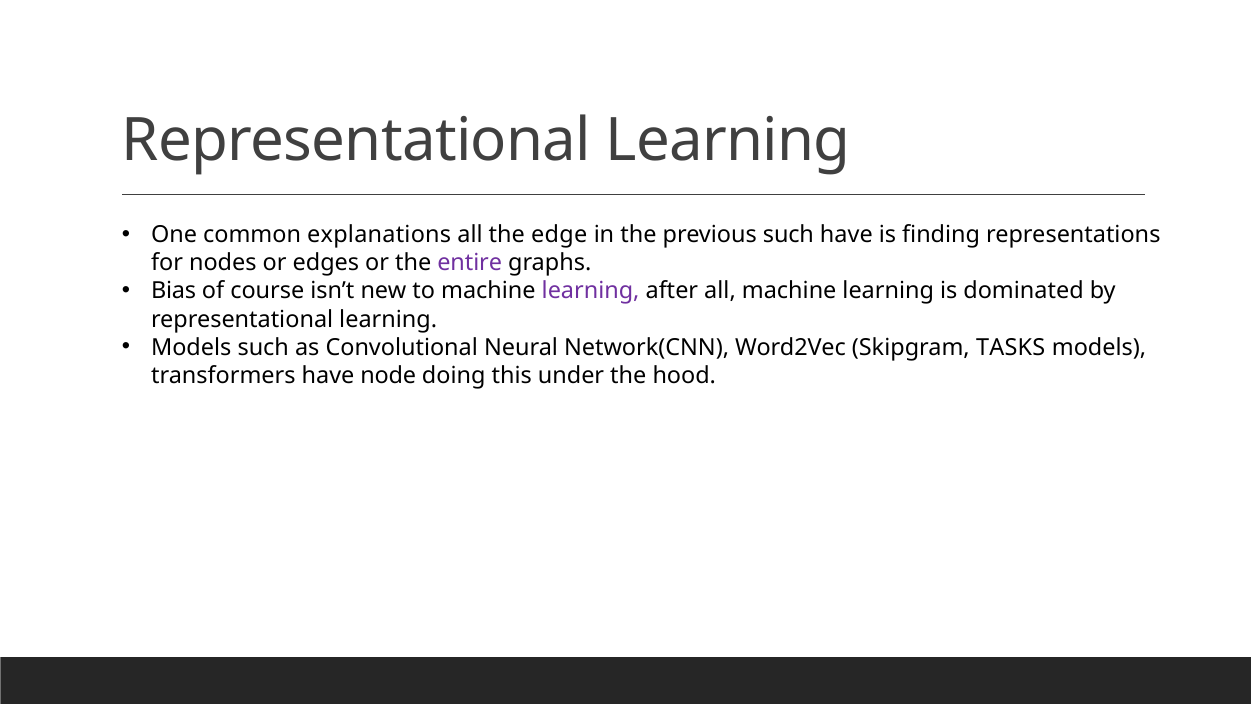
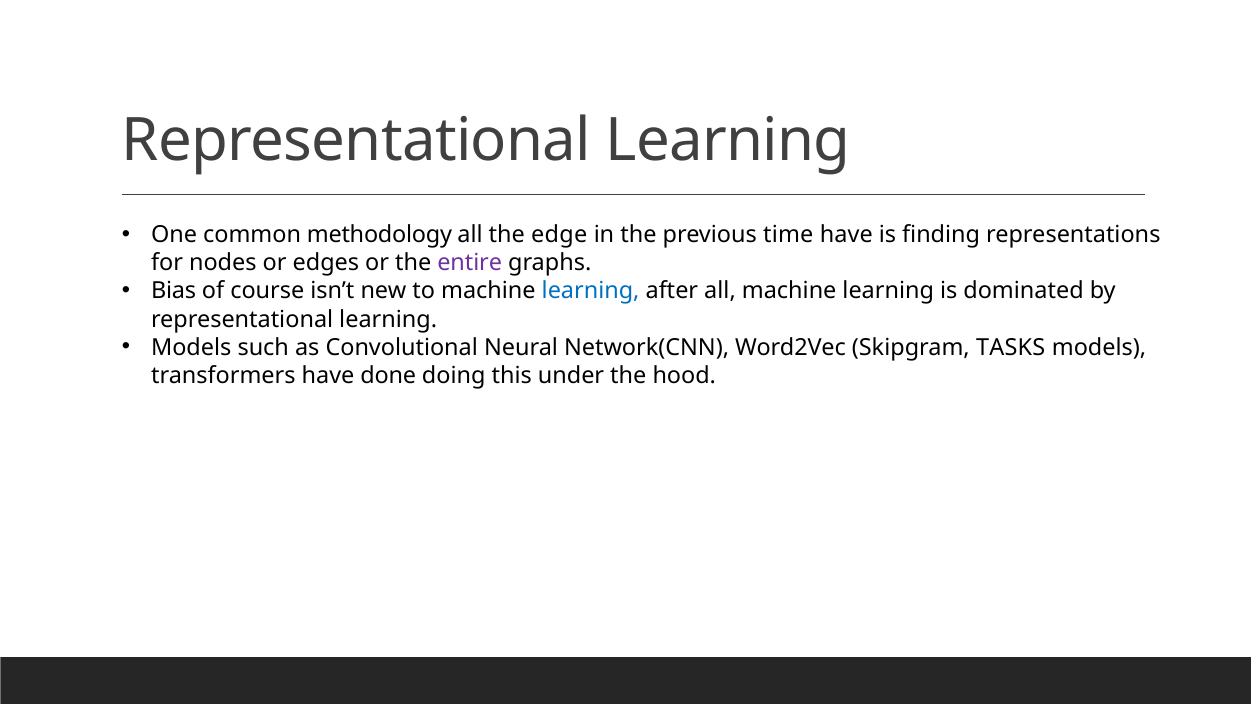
explanations: explanations -> methodology (379, 235)
previous such: such -> time (788, 235)
learning colour: purple -> blue (591, 291)
node: node -> done (388, 375)
